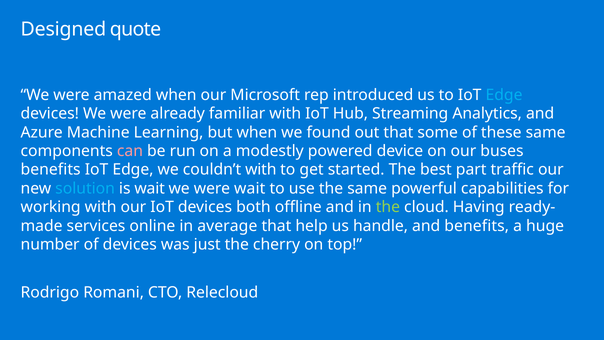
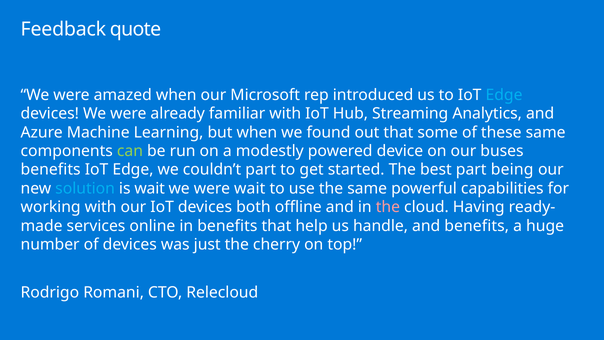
Designed: Designed -> Feedback (63, 29)
can colour: pink -> light green (130, 151)
couldn’t with: with -> part (261, 170)
traffic: traffic -> being (512, 170)
the colour: light green -> pink (388, 207)
in average: average -> benefits (227, 226)
